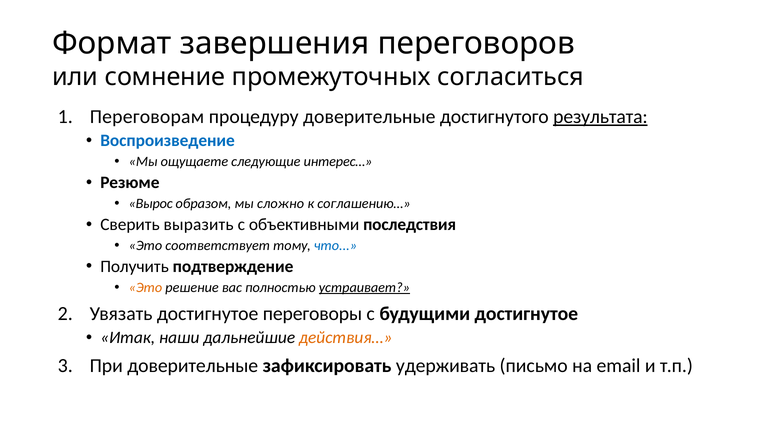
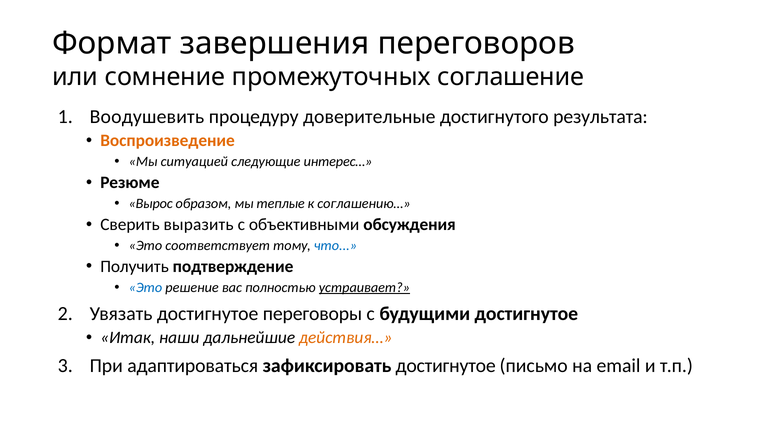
согласиться: согласиться -> соглашение (511, 77)
Переговорам: Переговорам -> Воодушевить (147, 117)
результата underline: present -> none (600, 117)
Воспроизведение colour: blue -> orange (168, 141)
ощущаете: ощущаете -> ситуацией (194, 162)
сложно: сложно -> теплые (281, 204)
последствия: последствия -> обсуждения (410, 224)
Это colour: orange -> blue (145, 287)
При доверительные: доверительные -> адаптироваться (193, 365)
зафиксировать удерживать: удерживать -> достигнутое (446, 365)
